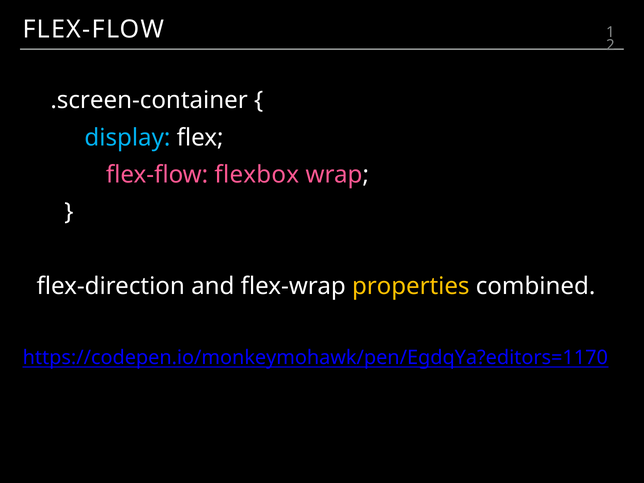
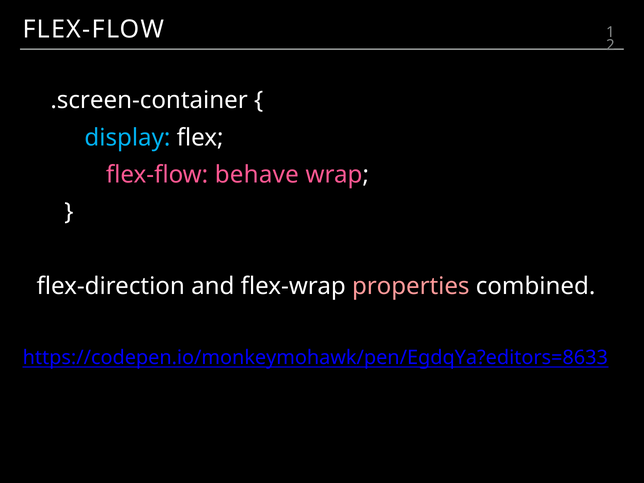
flexbox: flexbox -> behave (257, 175)
properties colour: yellow -> pink (411, 286)
https://codepen.io/monkeymohawk/pen/EgdqYa?editors=1170: https://codepen.io/monkeymohawk/pen/EgdqYa?editors=1170 -> https://codepen.io/monkeymohawk/pen/EgdqYa?editors=8633 (315, 358)
